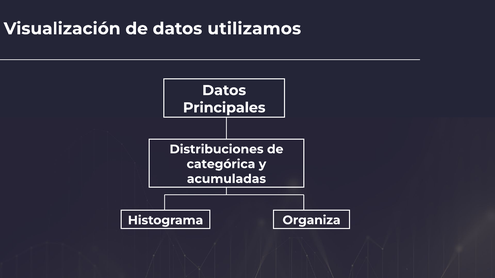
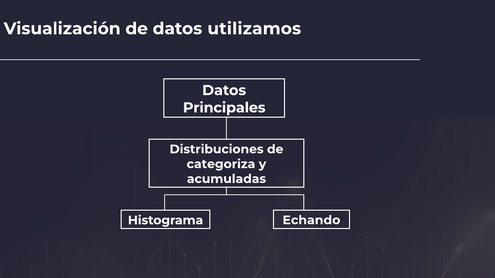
categórica: categórica -> categoriza (221, 164)
Organiza: Organiza -> Echando (311, 220)
